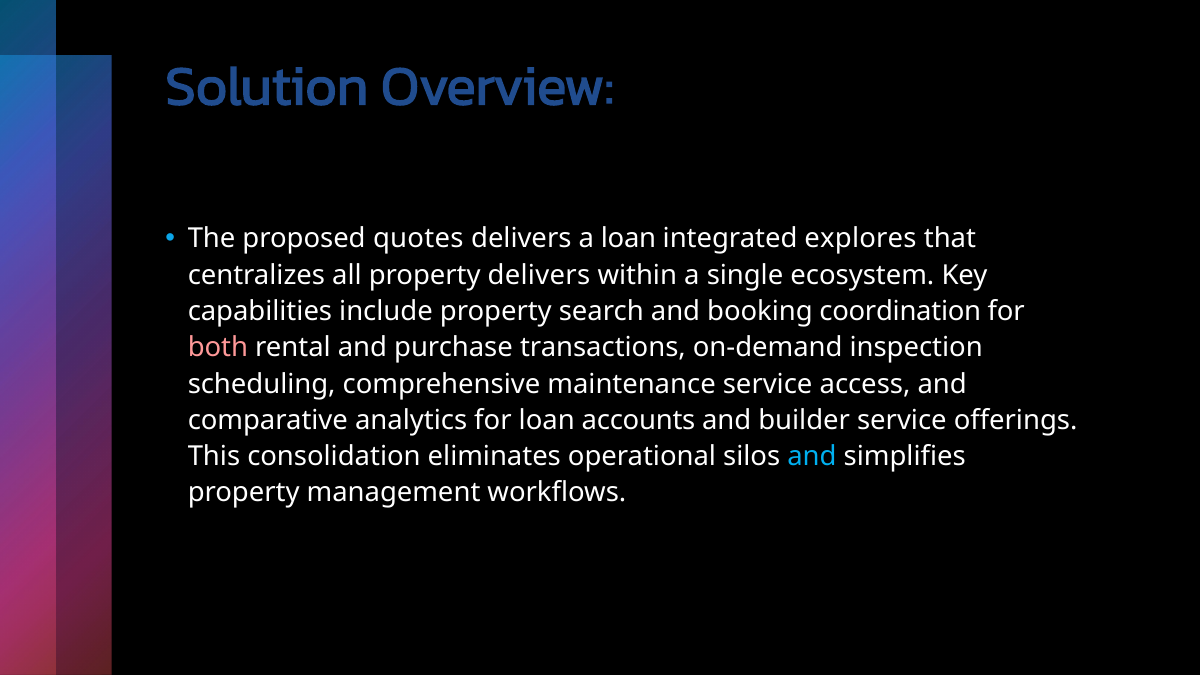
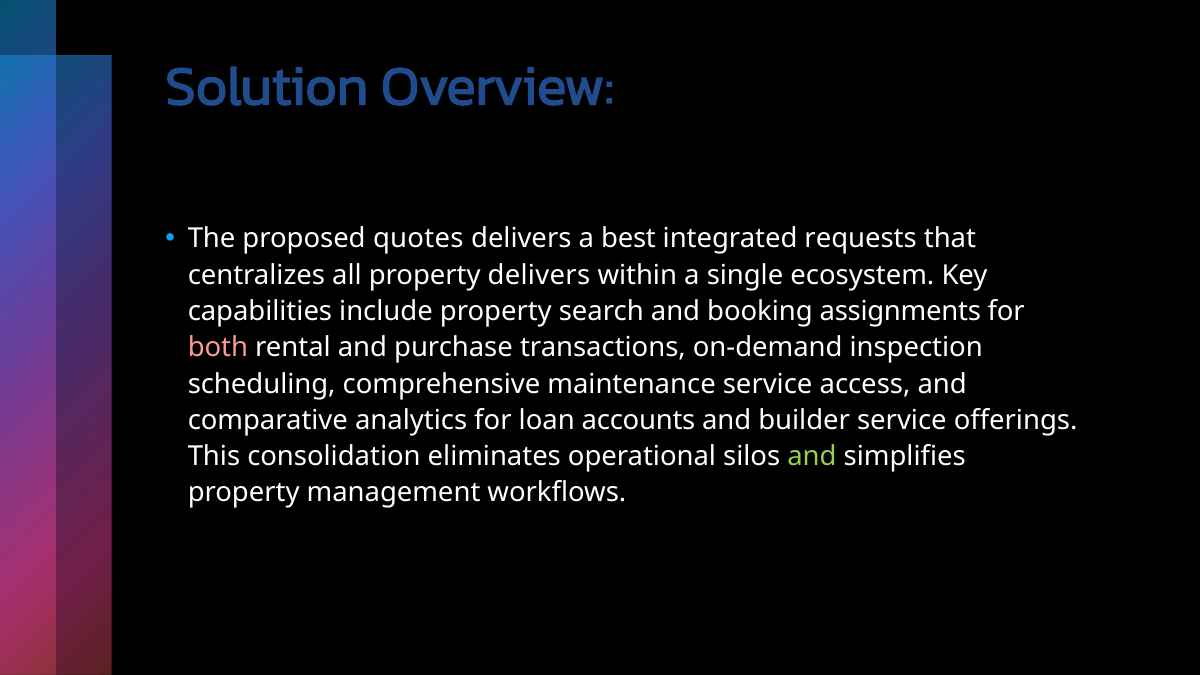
a loan: loan -> best (629, 239)
explores: explores -> requests (861, 239)
coordination: coordination -> assignments (900, 311)
and colour: light blue -> light green (812, 457)
